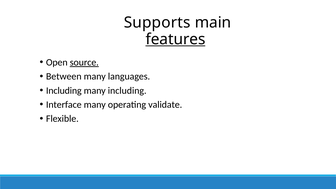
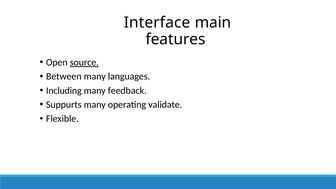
Supports: Supports -> Interface (157, 23)
features underline: present -> none (175, 39)
many including: including -> feedback (127, 91)
Interface: Interface -> Suppurts (64, 105)
